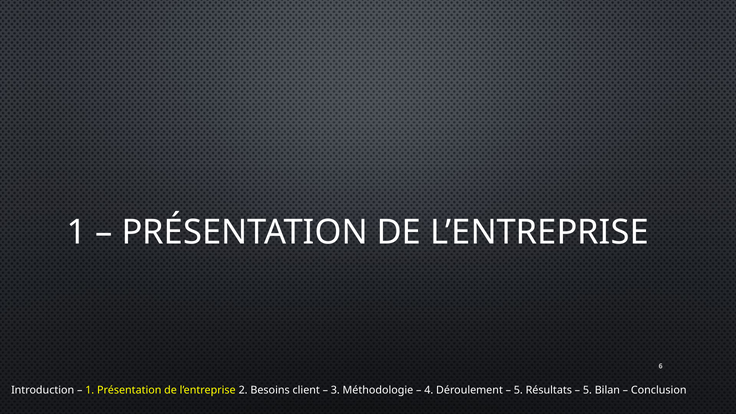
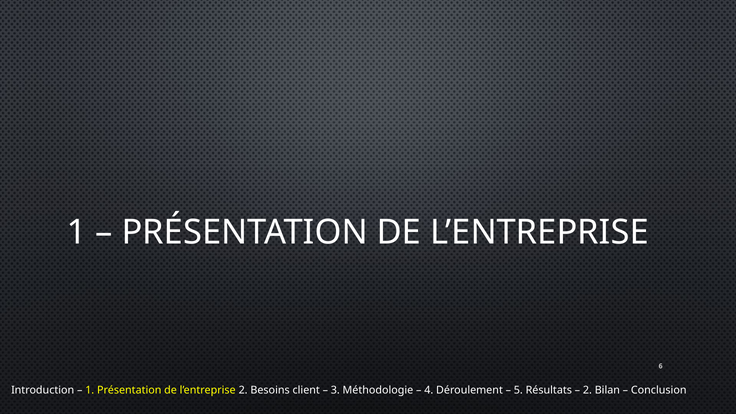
5: 5 -> 2 (587, 390)
